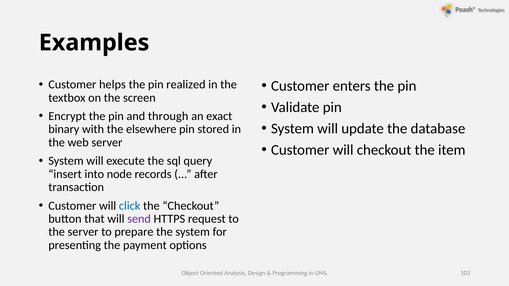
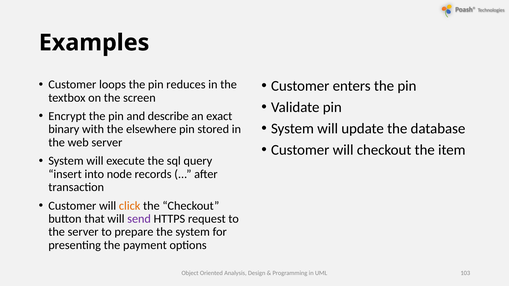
helps: helps -> loops (113, 85)
realized: realized -> reduces (186, 85)
through: through -> describe (168, 116)
click colour: blue -> orange (130, 206)
